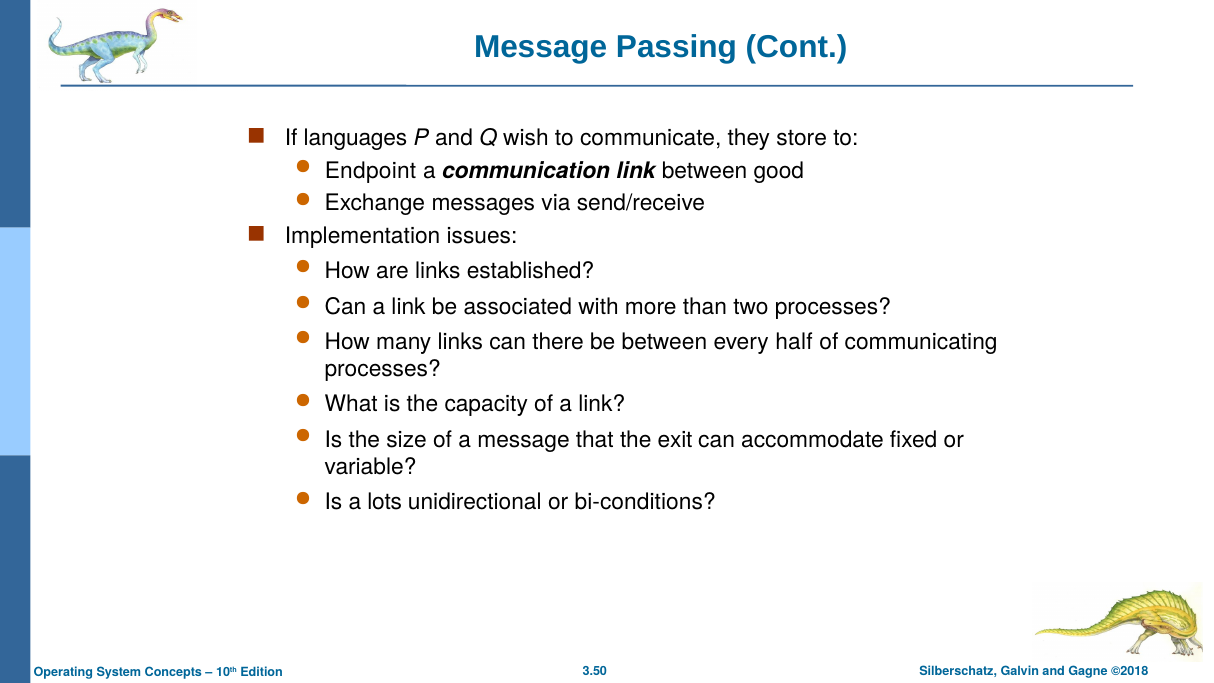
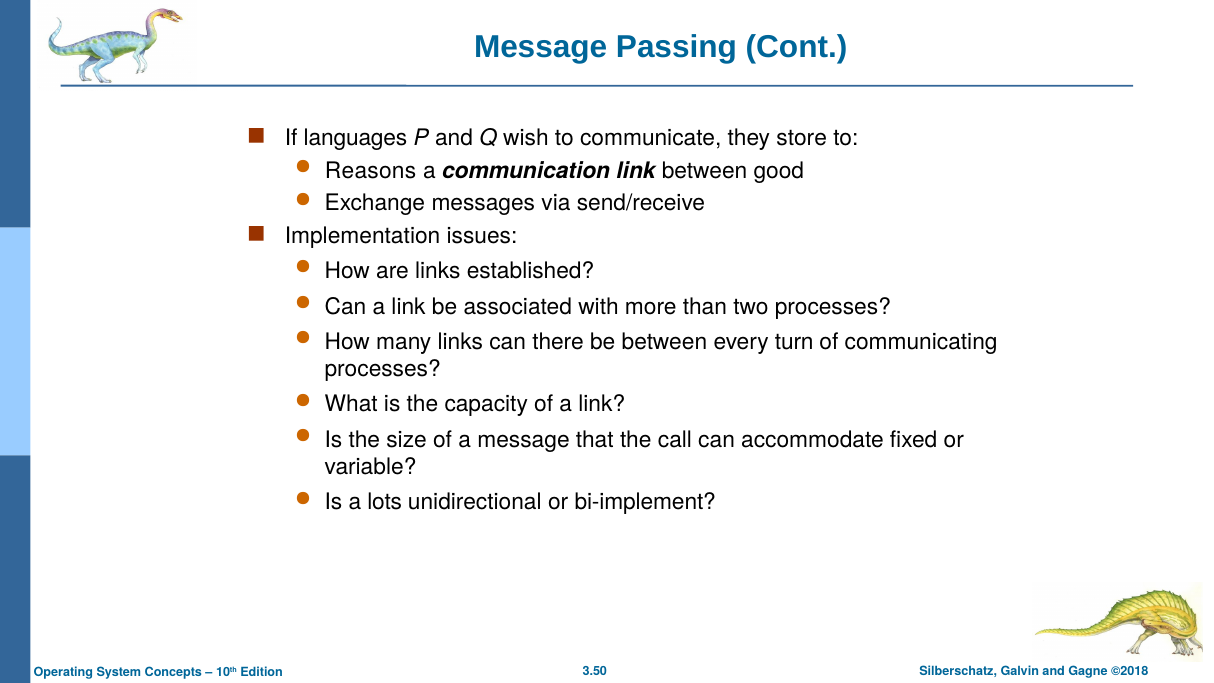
Endpoint: Endpoint -> Reasons (371, 171)
half: half -> turn (794, 342)
exit: exit -> call (675, 440)
bi-conditions: bi-conditions -> bi-implement (645, 502)
